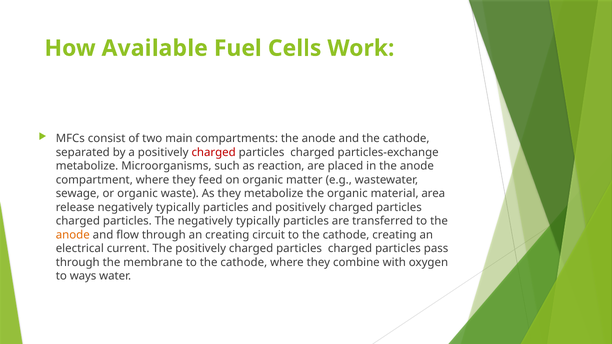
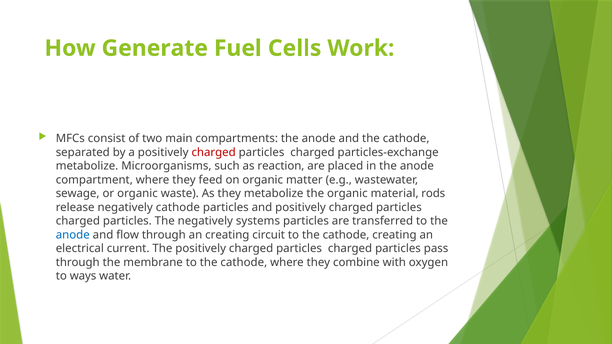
Available: Available -> Generate (155, 48)
area: area -> rods (433, 194)
release negatively typically: typically -> cathode (178, 207)
The negatively typically: typically -> systems (258, 221)
anode colour: orange -> blue (73, 235)
